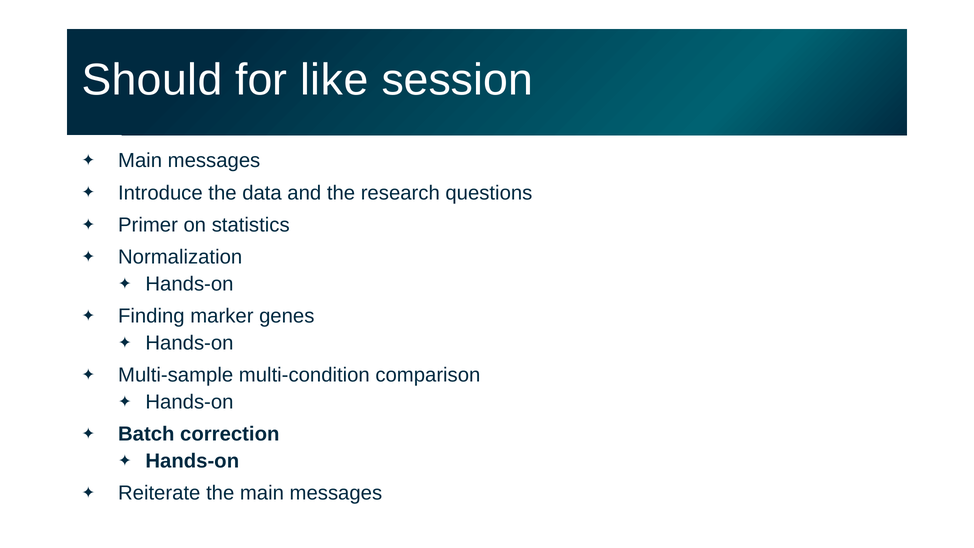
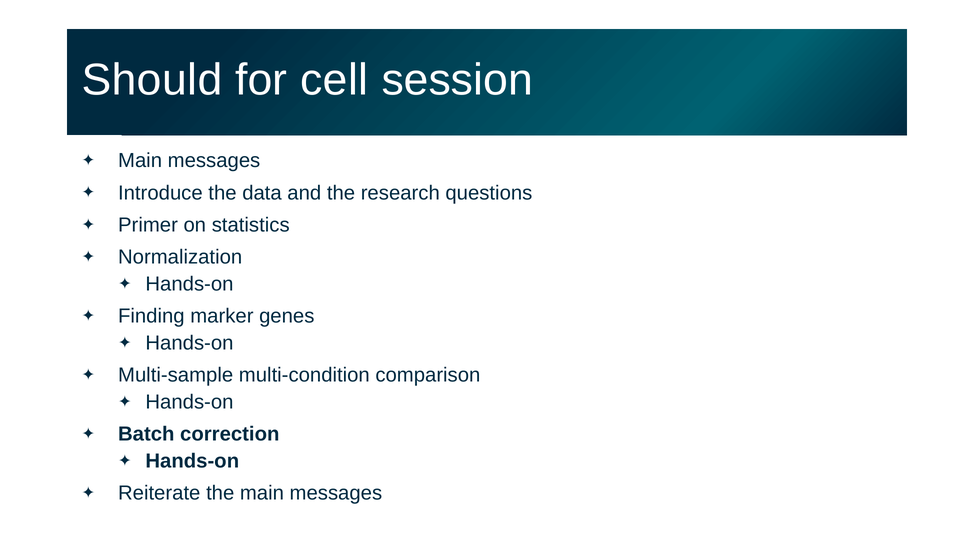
like: like -> cell (334, 80)
